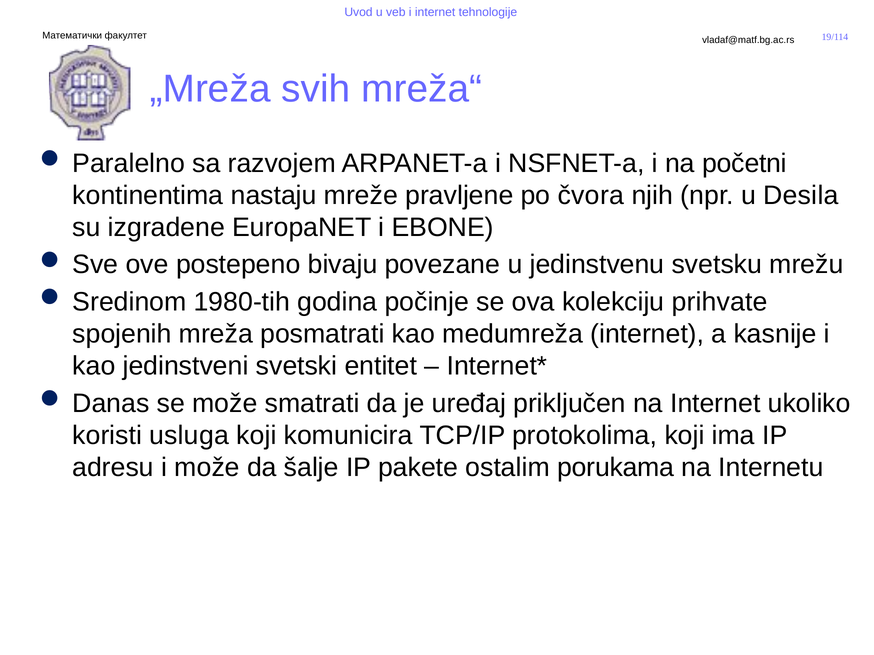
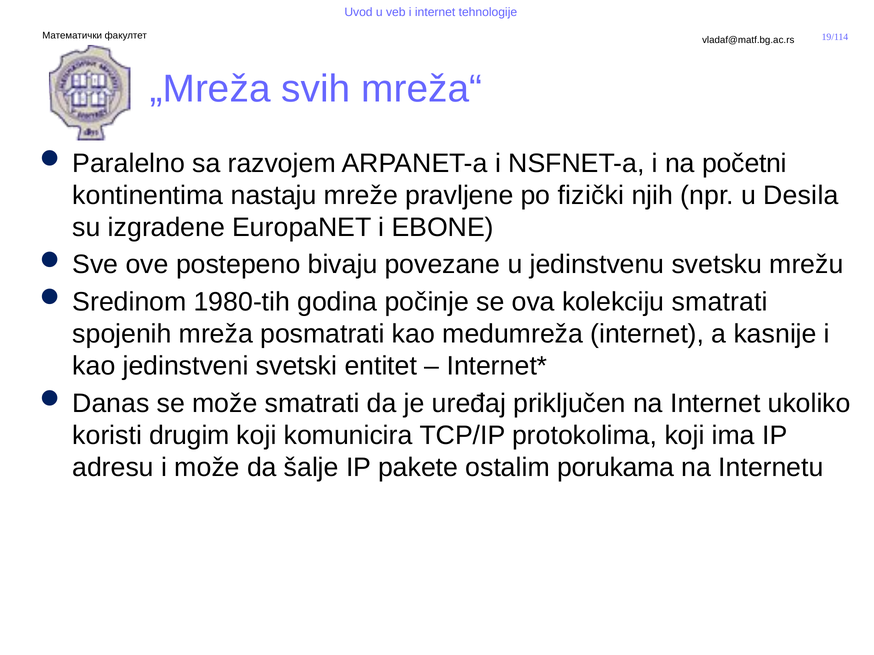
čvora: čvora -> fizički (591, 195)
kolekciju prihvate: prihvate -> smatrati (720, 302)
usluga: usluga -> drugim (189, 436)
